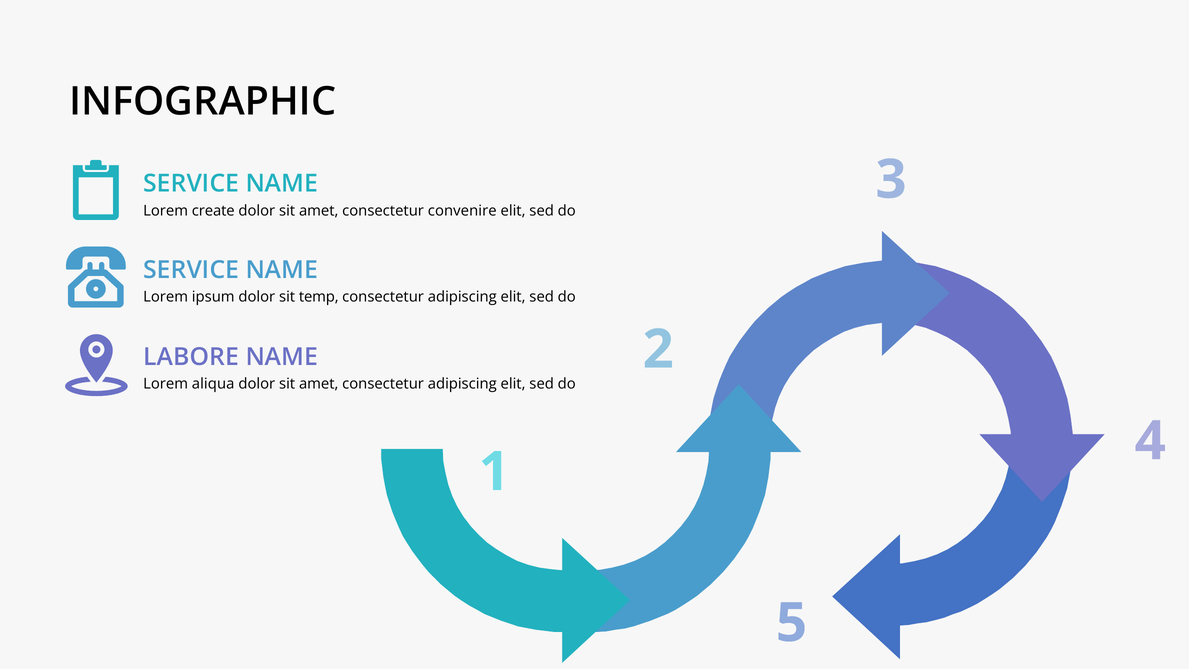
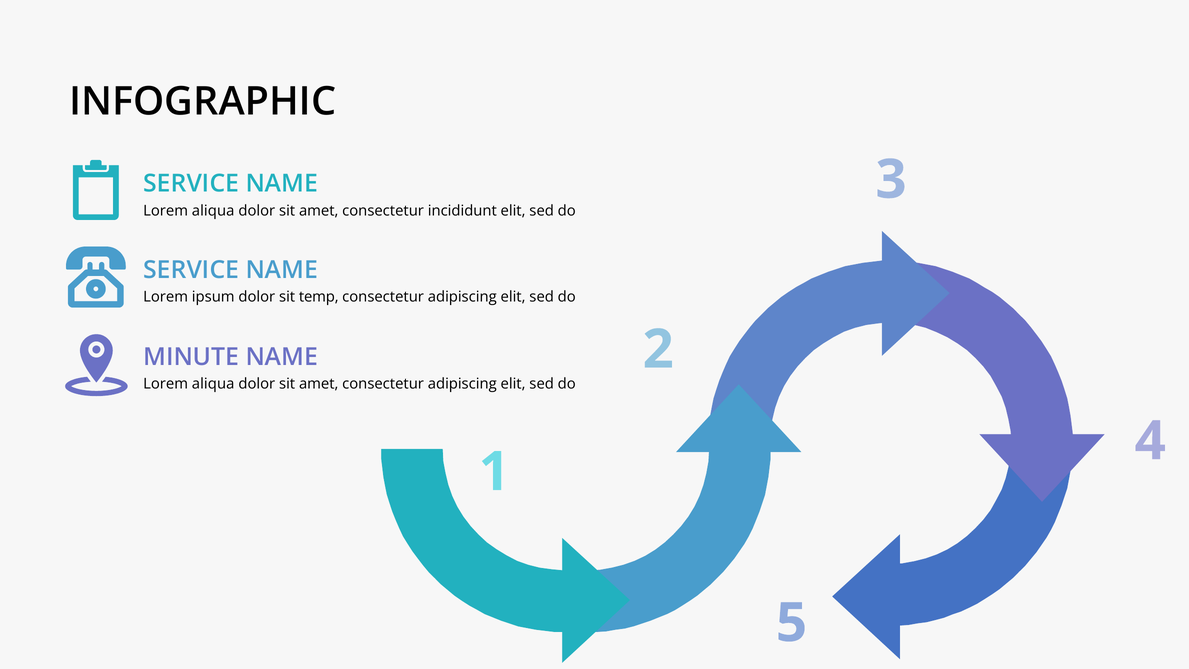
create: create -> aliqua (213, 211)
convenire: convenire -> incididunt (462, 211)
LABORE: LABORE -> MINUTE (191, 357)
